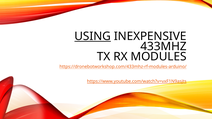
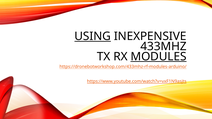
MODULES underline: none -> present (159, 57)
